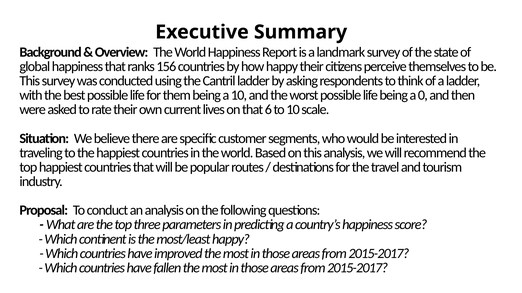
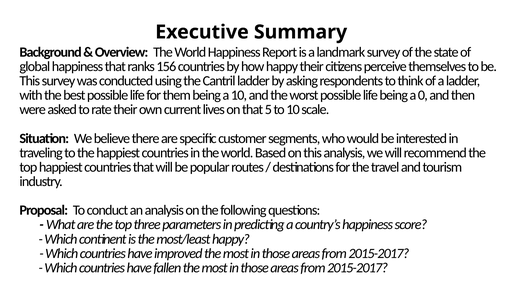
6: 6 -> 5 (268, 110)
